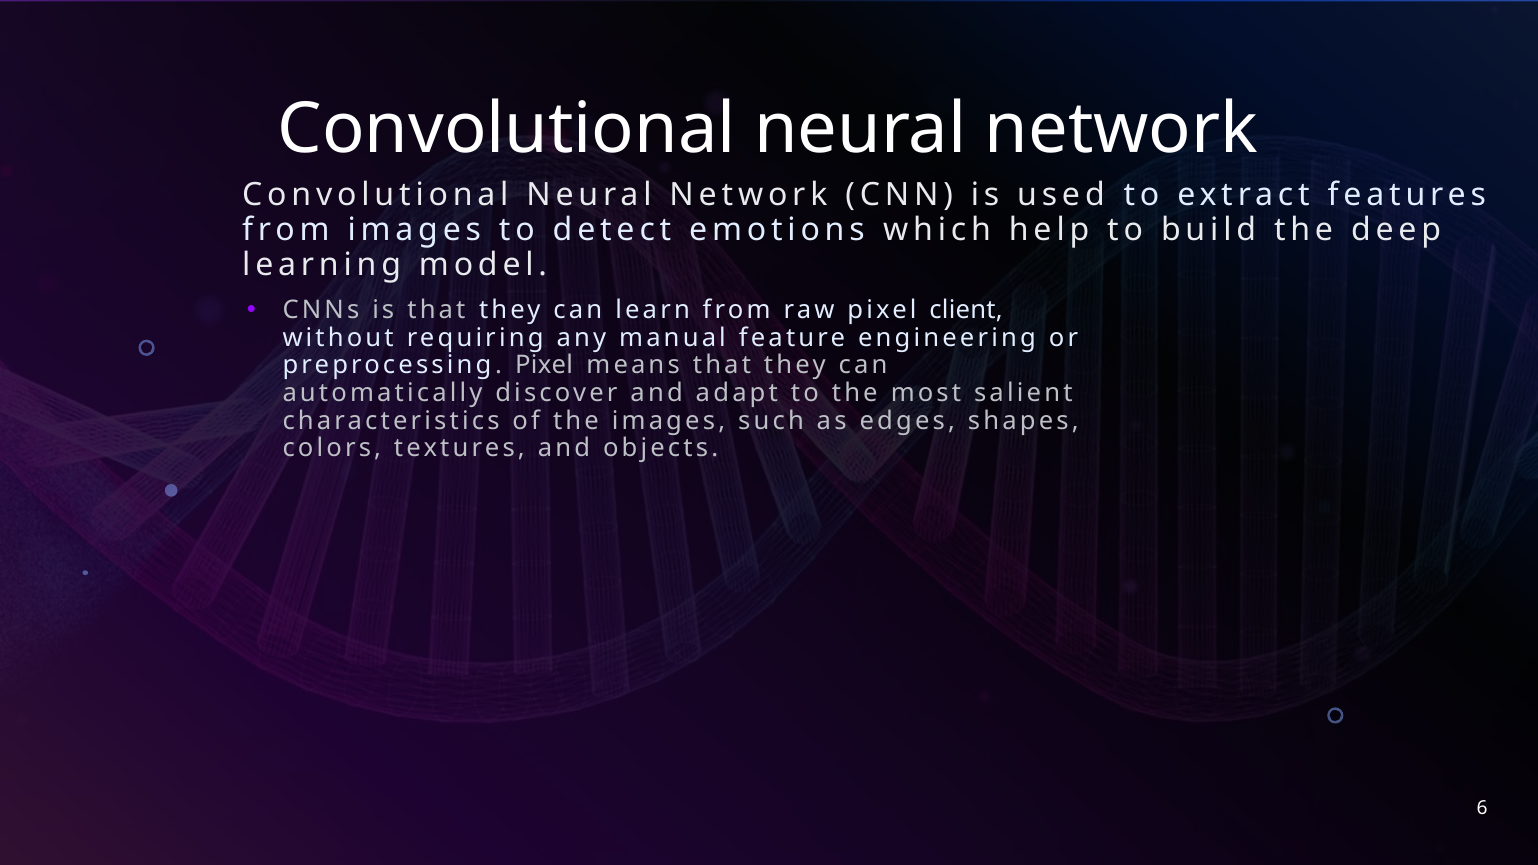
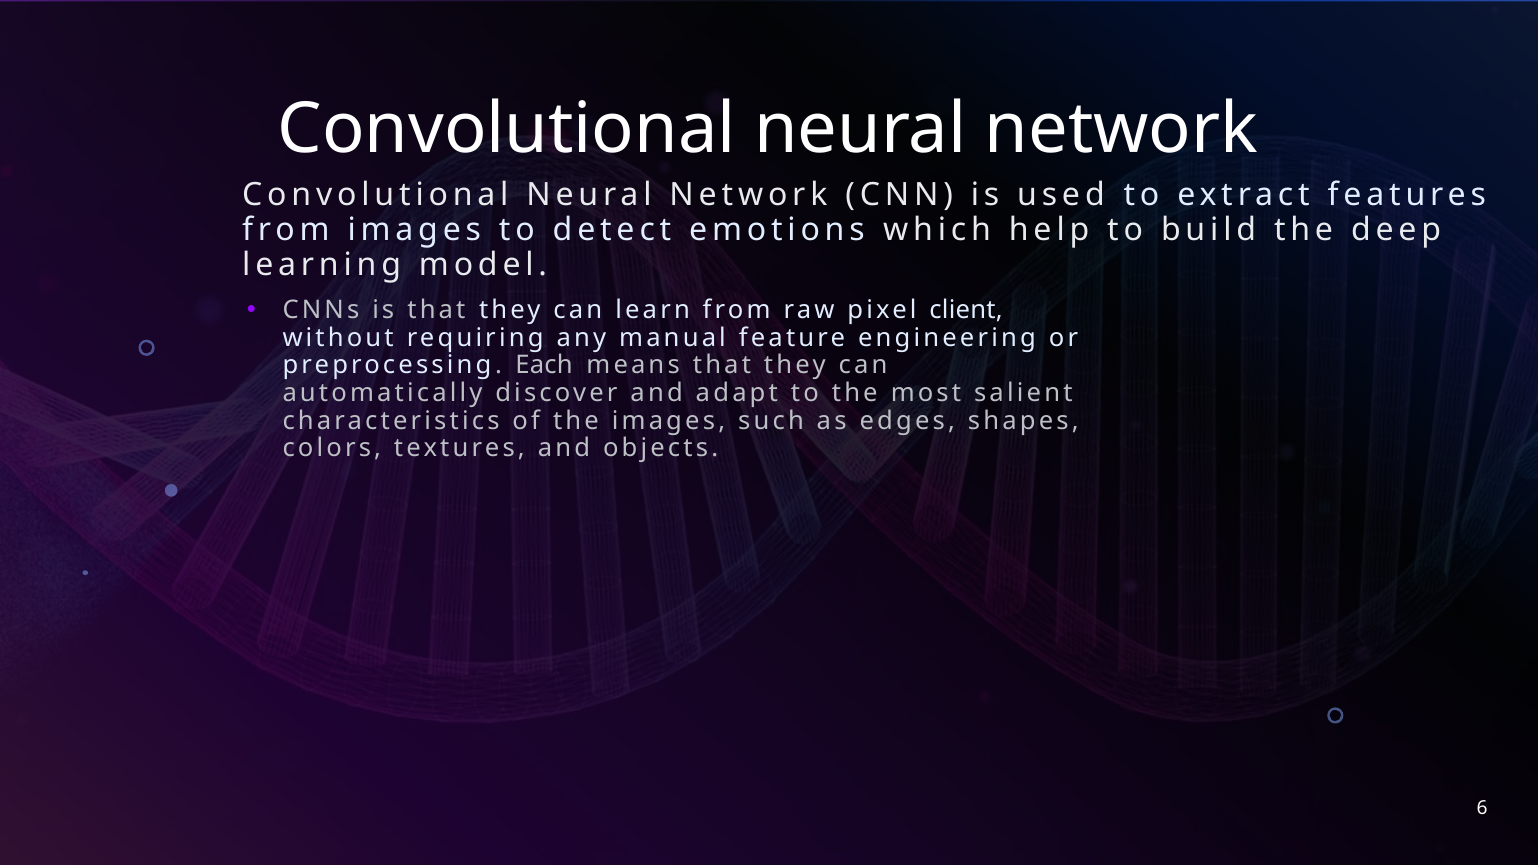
preprocessing Pixel: Pixel -> Each (544, 365)
